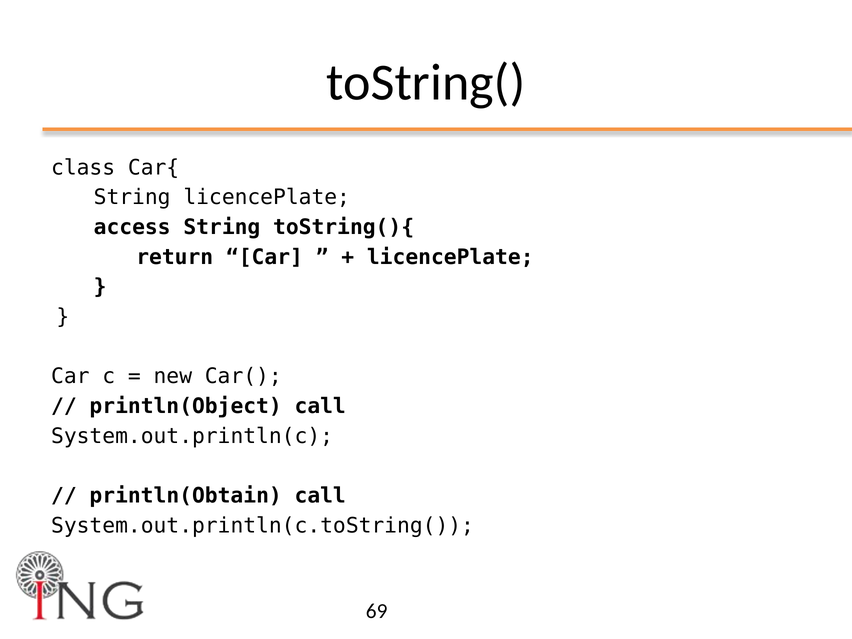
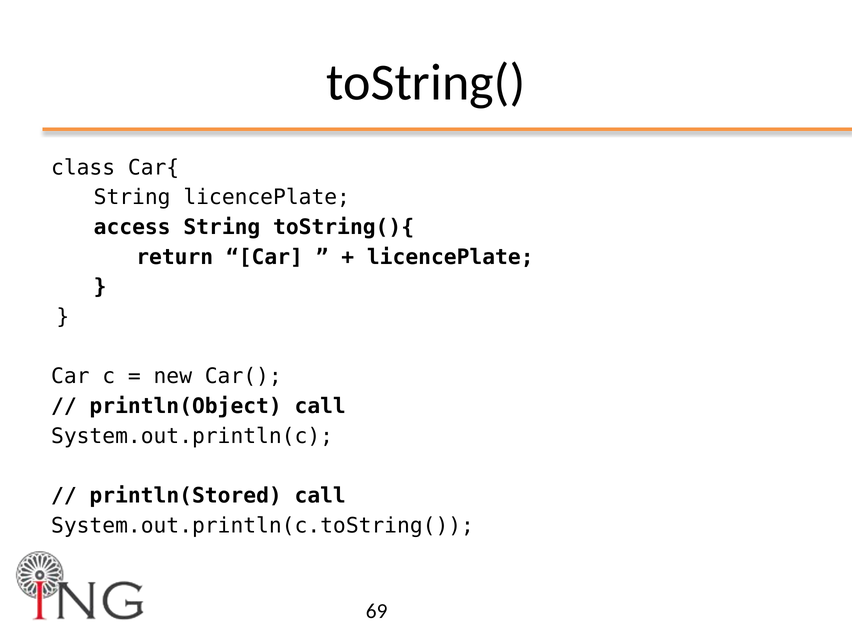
println(Obtain: println(Obtain -> println(Stored (186, 496)
